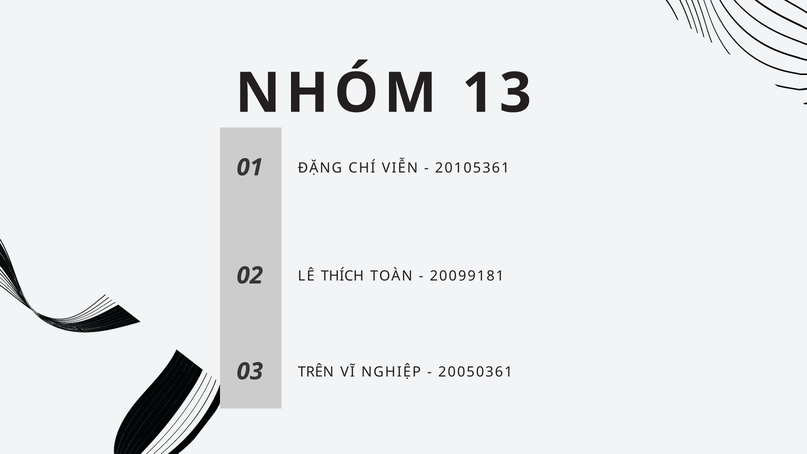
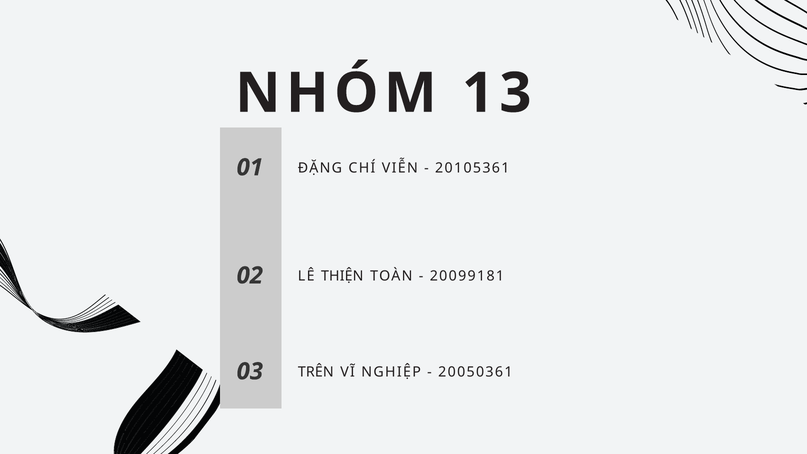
THÍCH: THÍCH -> THIỆN (342, 276)
